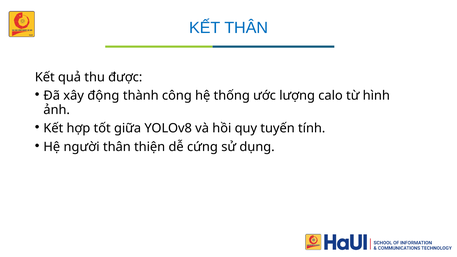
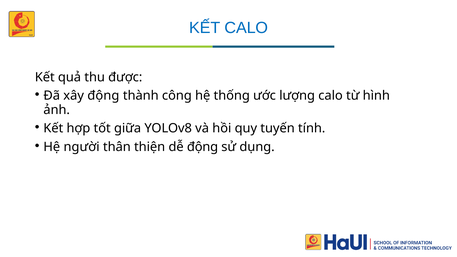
KẾT THÂN: THÂN -> CALO (246, 28)
dễ cứng: cứng -> động (203, 147)
